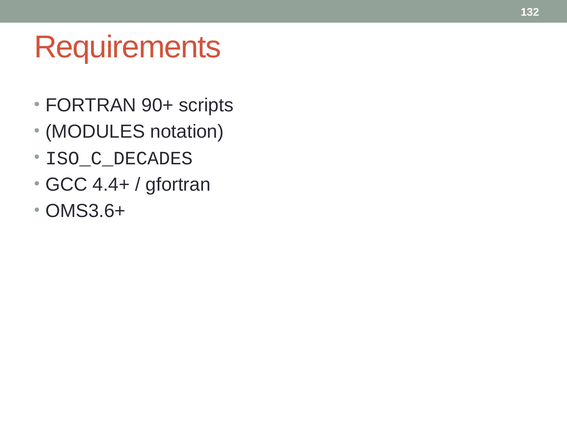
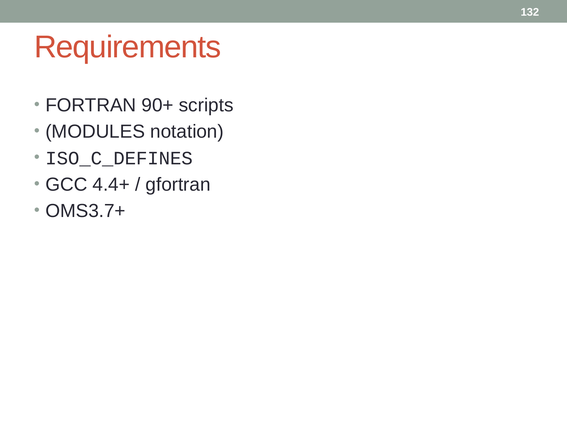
ISO_C_DECADES: ISO_C_DECADES -> ISO_C_DEFINES (119, 158)
OMS3.6+: OMS3.6+ -> OMS3.7+ (86, 211)
